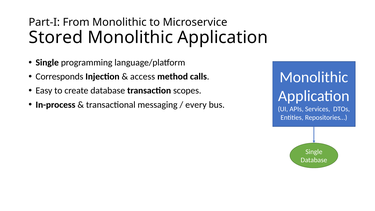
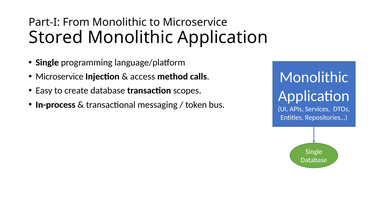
Corresponds: Corresponds -> Microservice (59, 77)
every: every -> token (196, 105)
